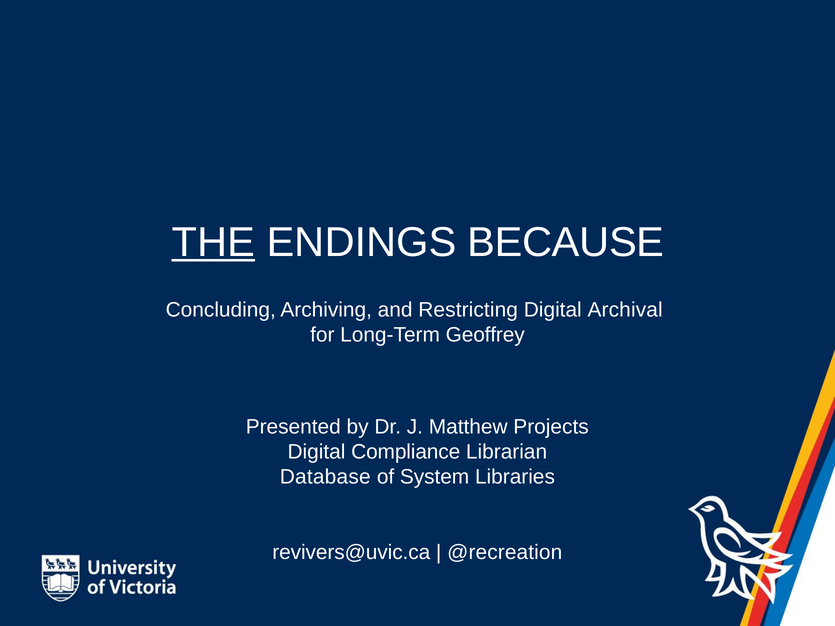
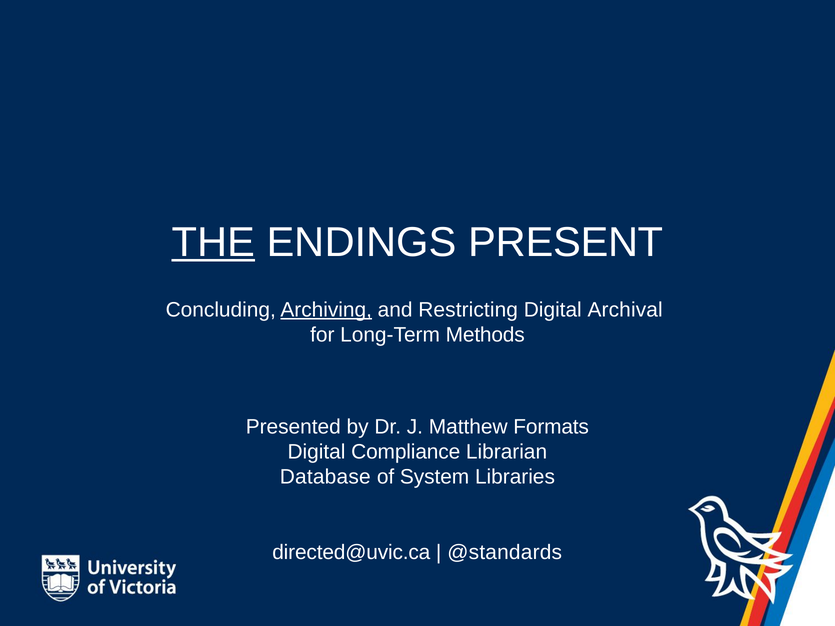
BECAUSE: BECAUSE -> PRESENT (566, 243)
Archiving underline: none -> present (326, 310)
Geoffrey: Geoffrey -> Methods (485, 335)
Projects: Projects -> Formats (551, 427)
revivers@uvic.ca: revivers@uvic.ca -> directed@uvic.ca (351, 553)
@recreation: @recreation -> @standards (505, 553)
